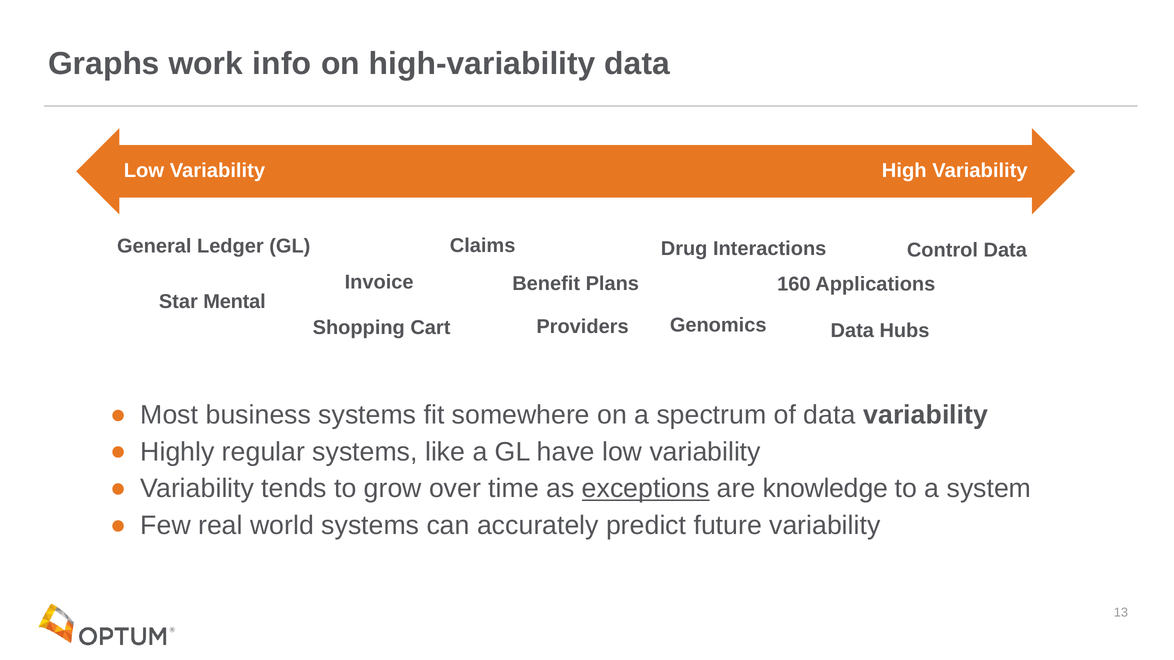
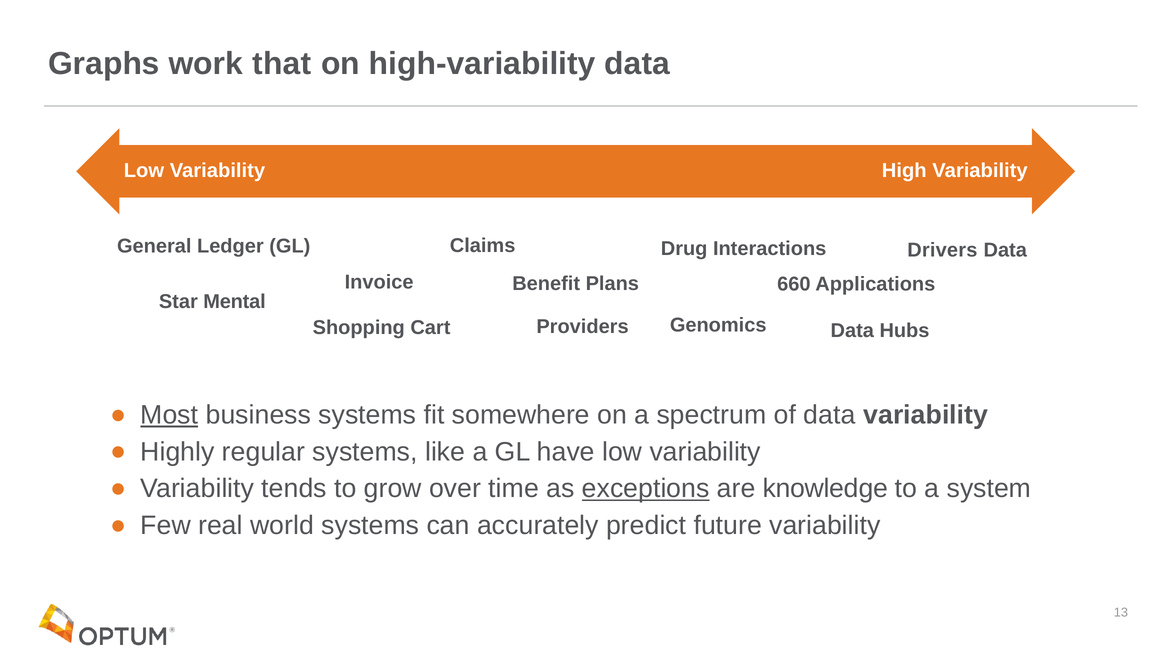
info: info -> that (282, 64)
Control: Control -> Drivers (942, 250)
160: 160 -> 660 (794, 284)
Most underline: none -> present (169, 415)
